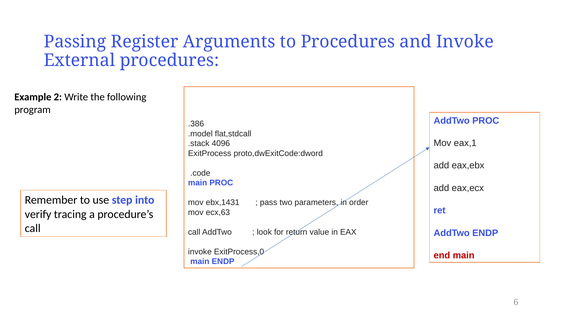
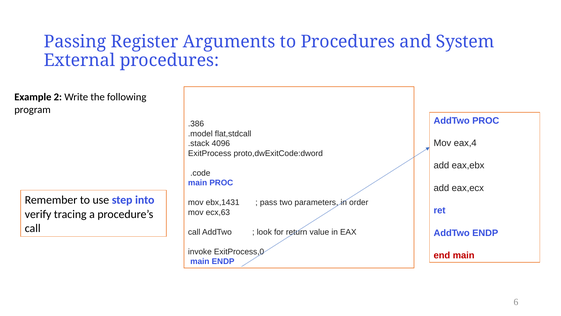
and Invoke: Invoke -> System (465, 42)
eax,1: eax,1 -> eax,4 (465, 143)
